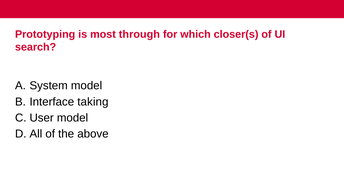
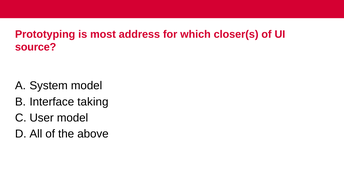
through: through -> address (139, 34)
search: search -> source (36, 47)
